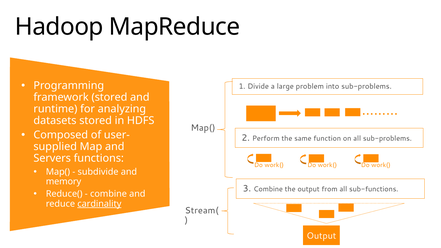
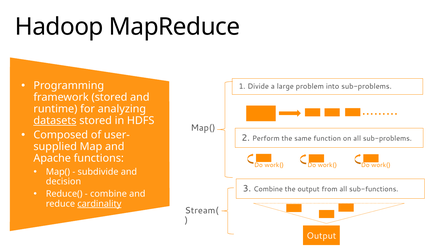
datasets underline: none -> present (55, 121)
Servers: Servers -> Apache (52, 158)
memory: memory -> decision (63, 182)
